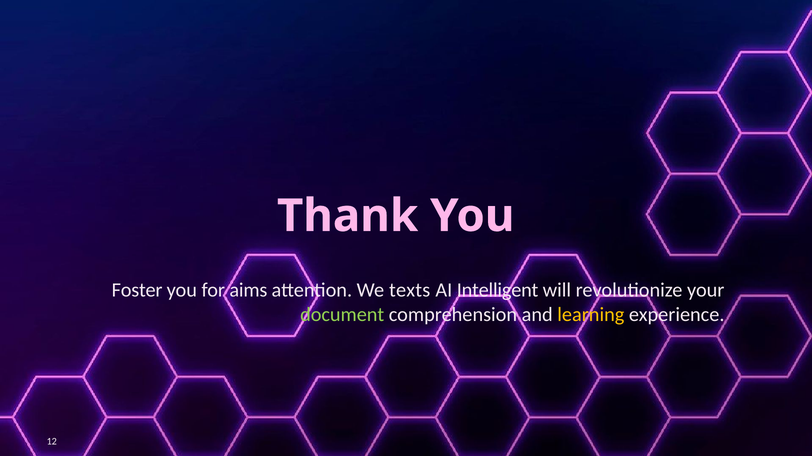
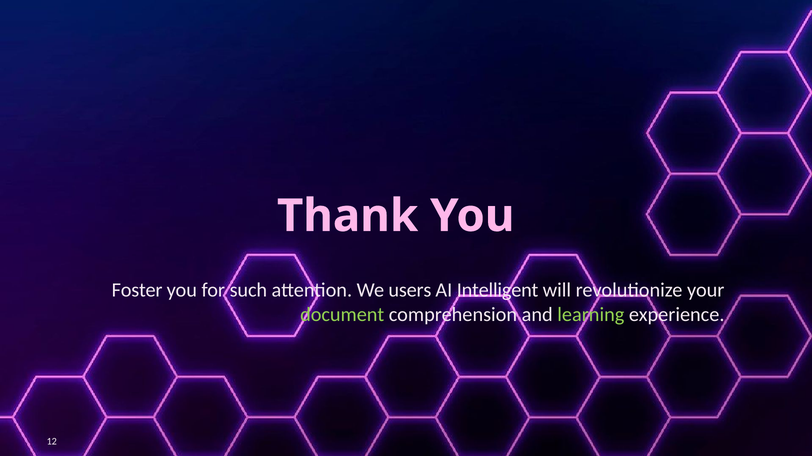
aims: aims -> such (248, 291)
texts: texts -> users (410, 291)
learning colour: yellow -> light green (591, 315)
